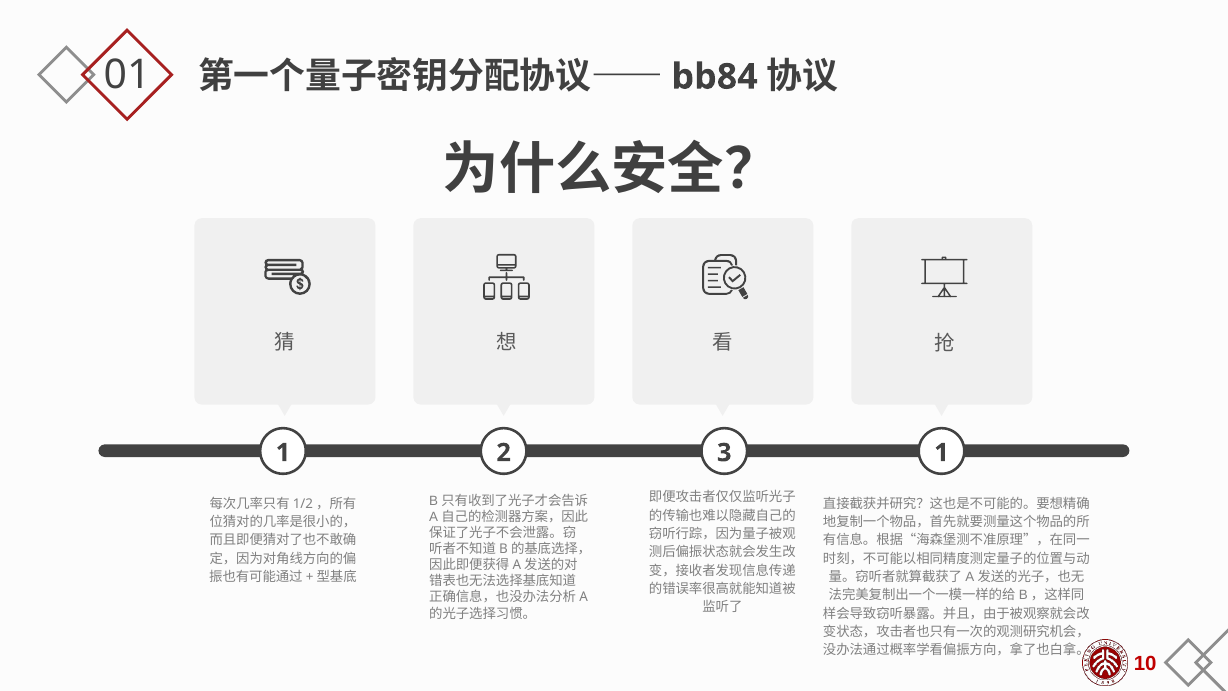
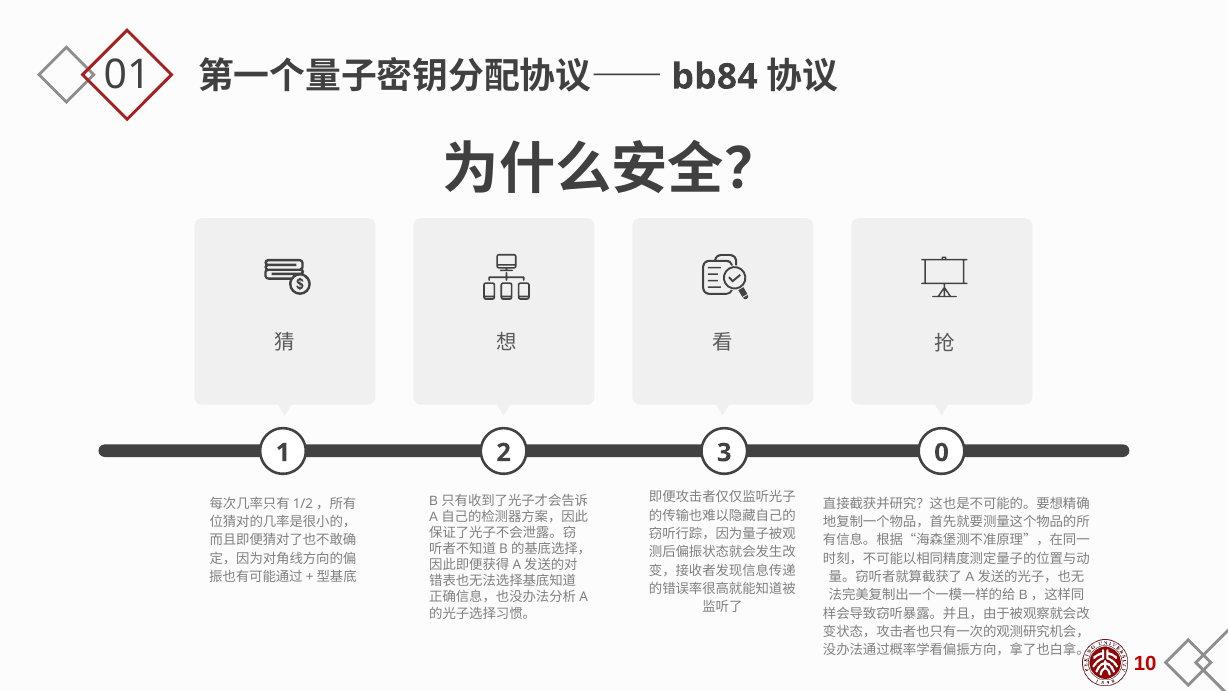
1 1: 1 -> 0 (942, 453)
